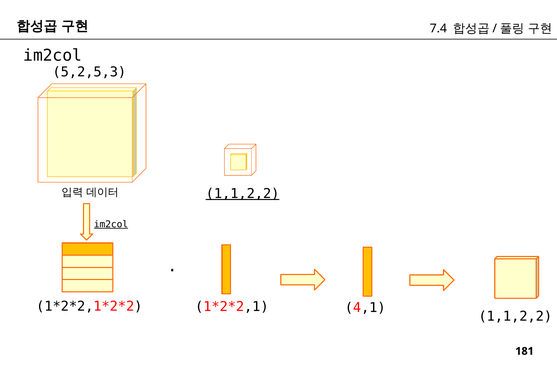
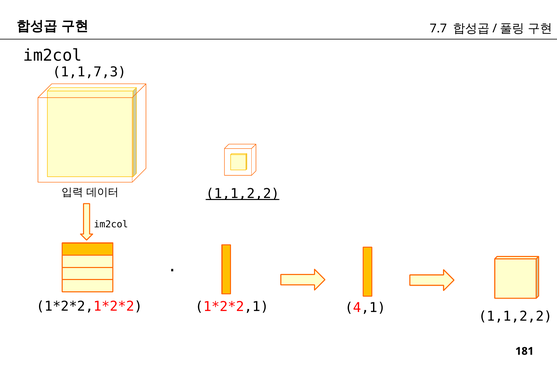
7.4: 7.4 -> 7.7 (438, 29)
5,2,5,3: 5,2,5,3 -> 1,1,7,3 (89, 72)
im2col underline: present -> none (111, 224)
